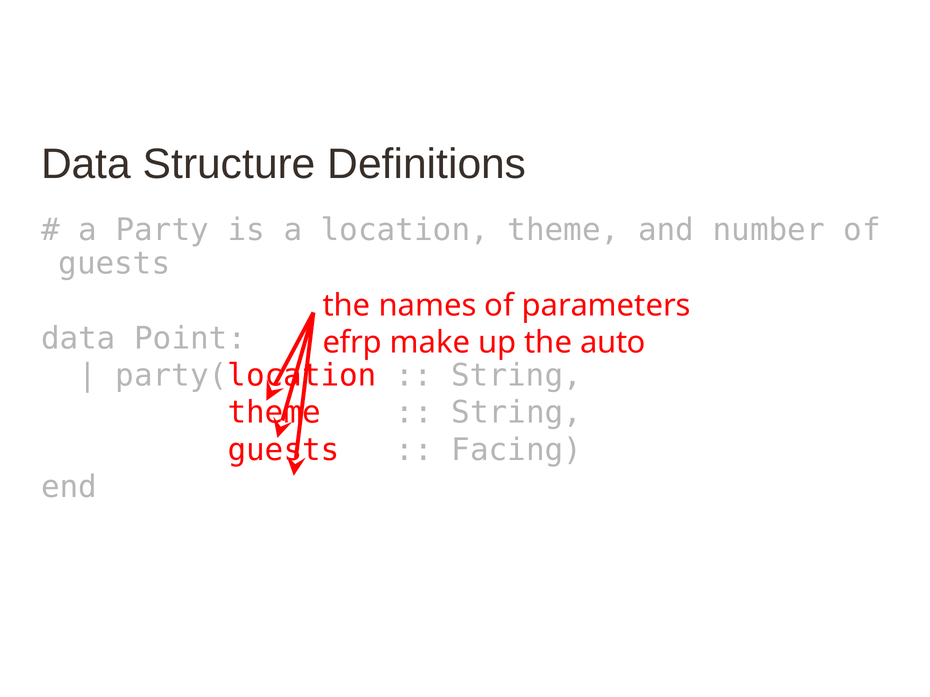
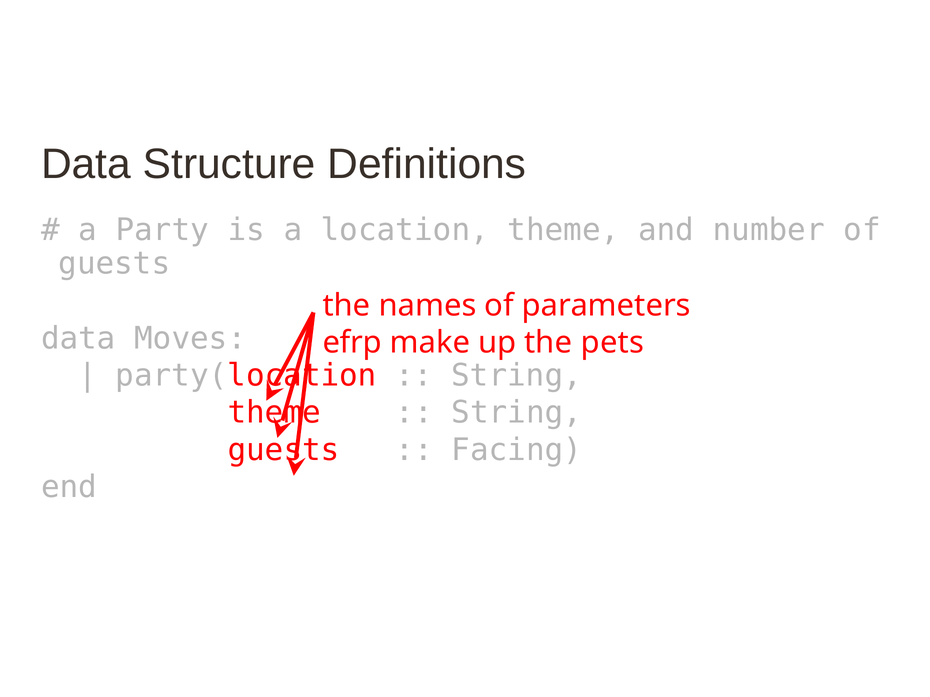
Point: Point -> Moves (190, 339)
auto: auto -> pets (613, 343)
